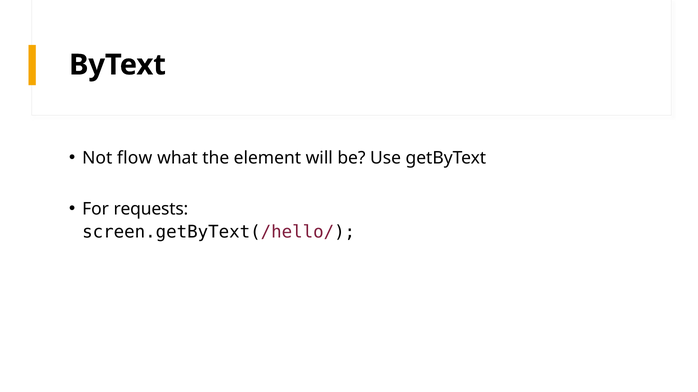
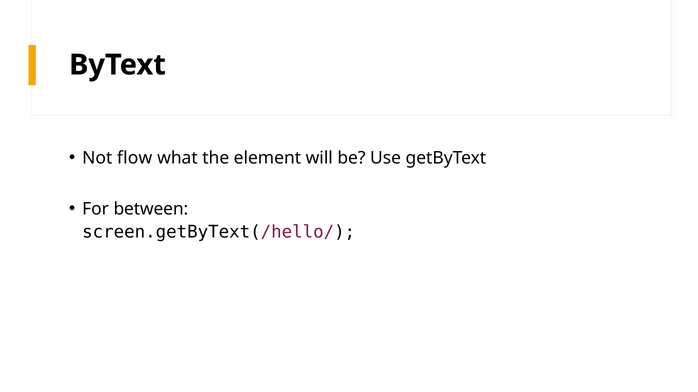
requests: requests -> between (151, 209)
